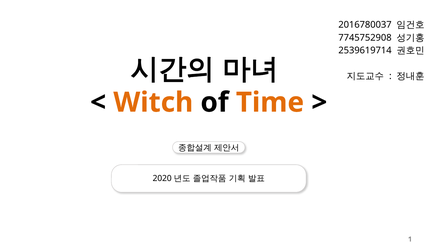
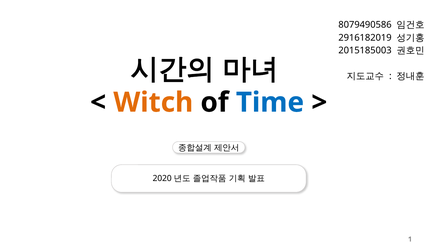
2016780037: 2016780037 -> 8079490586 (365, 25)
7745752908: 7745752908 -> 2916182019 (365, 38)
2539619714: 2539619714 -> 2015185003 (365, 50)
Time colour: orange -> blue (270, 102)
